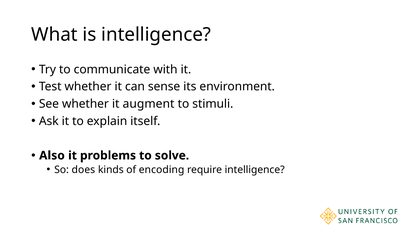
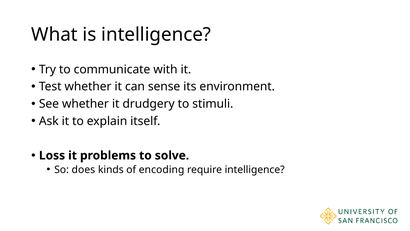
augment: augment -> drudgery (149, 104)
Also: Also -> Loss (52, 155)
